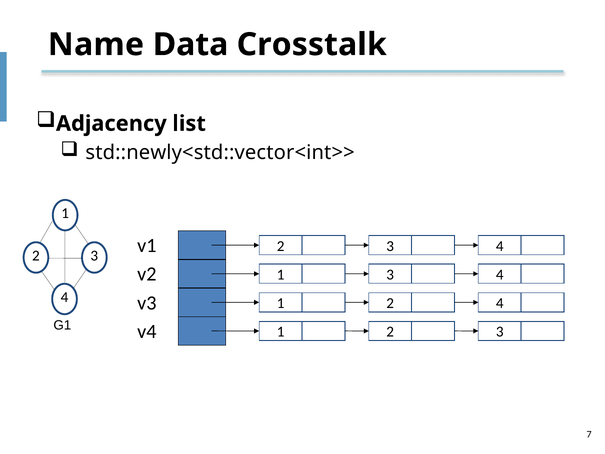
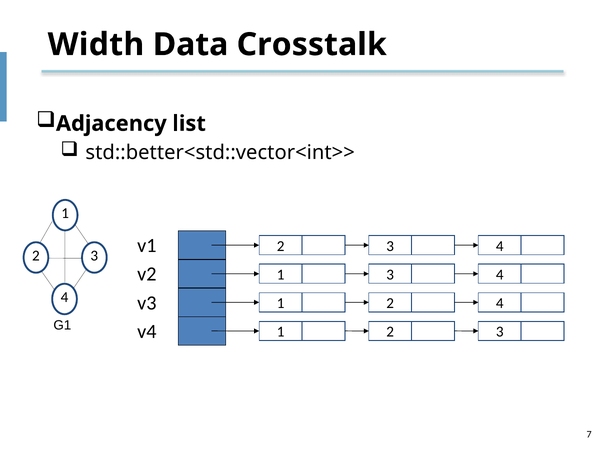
Name: Name -> Width (96, 45)
std::newly<std::vector<int>>: std::newly<std::vector<int>> -> std::better<std::vector<int>> (220, 153)
